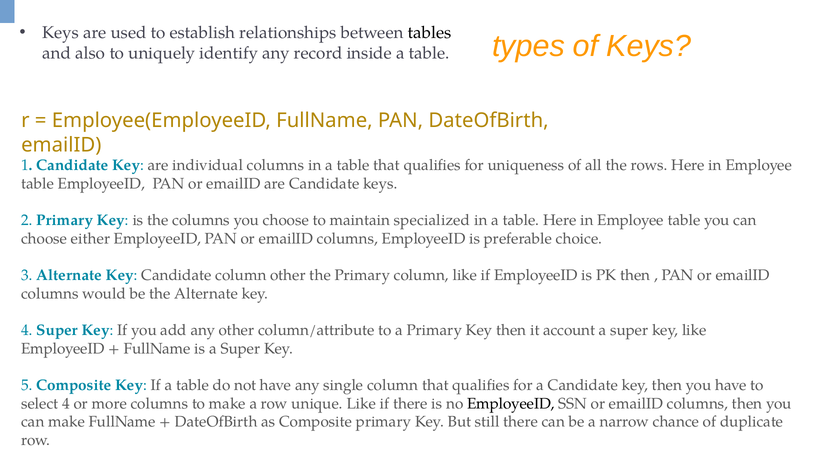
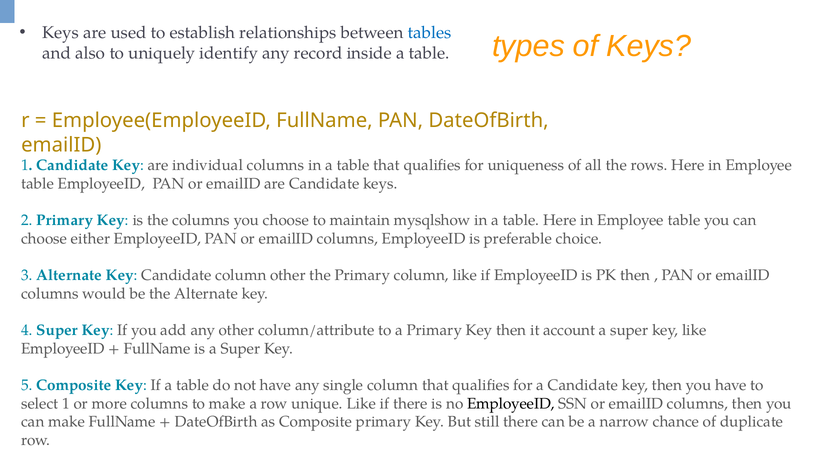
tables colour: black -> blue (430, 33)
specialized: specialized -> mysqlshow (432, 220)
select 4: 4 -> 1 (66, 403)
